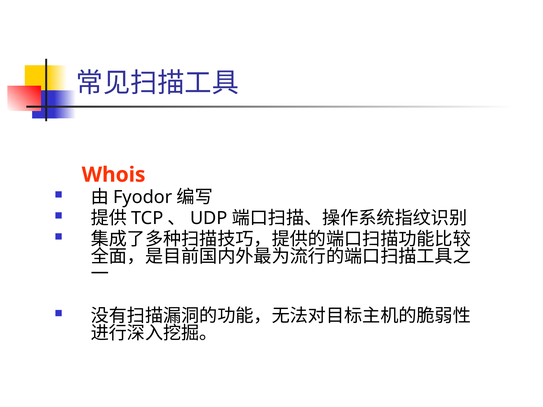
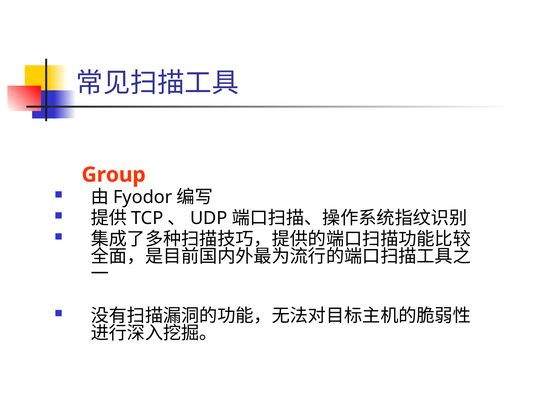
Whois: Whois -> Group (114, 175)
